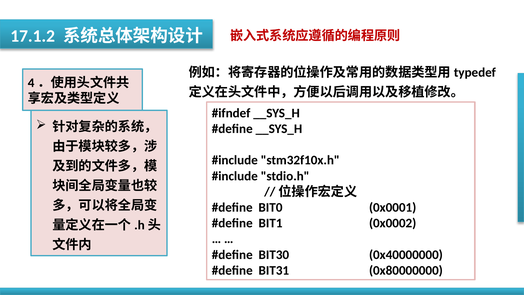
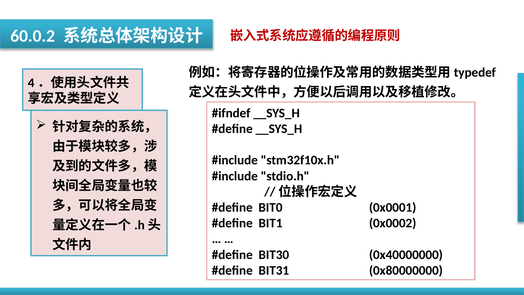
17.1.2: 17.1.2 -> 60.0.2 (33, 36)
